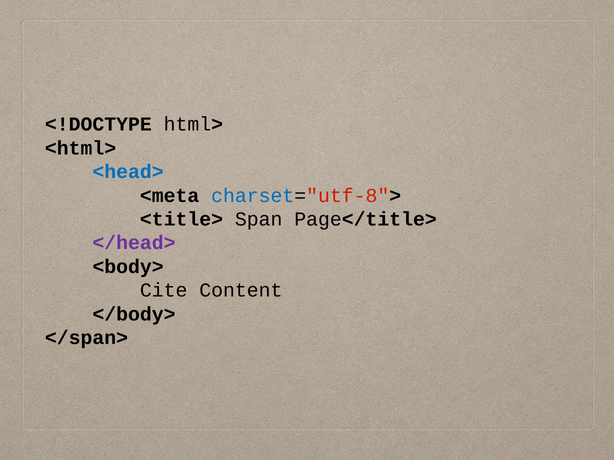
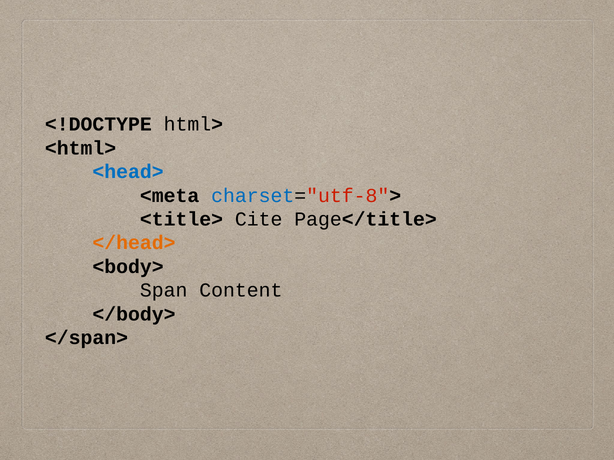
Span: Span -> Cite (259, 219)
</head> colour: purple -> orange (134, 243)
Cite: Cite -> Span (164, 291)
